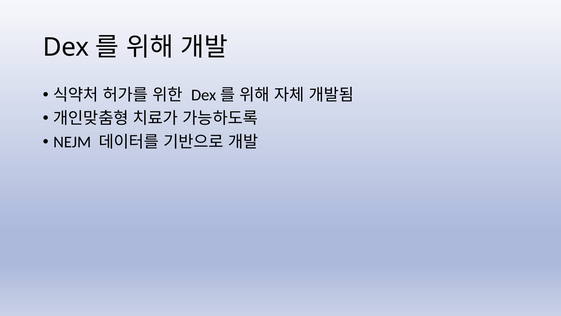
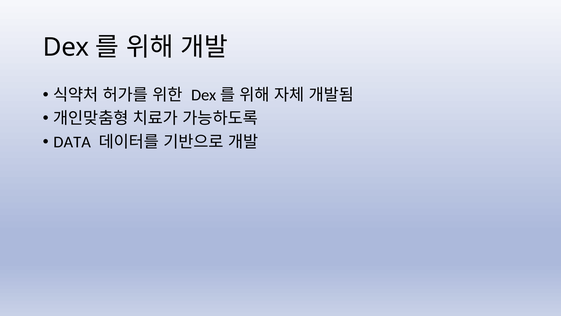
NEJM: NEJM -> DATA (72, 142)
